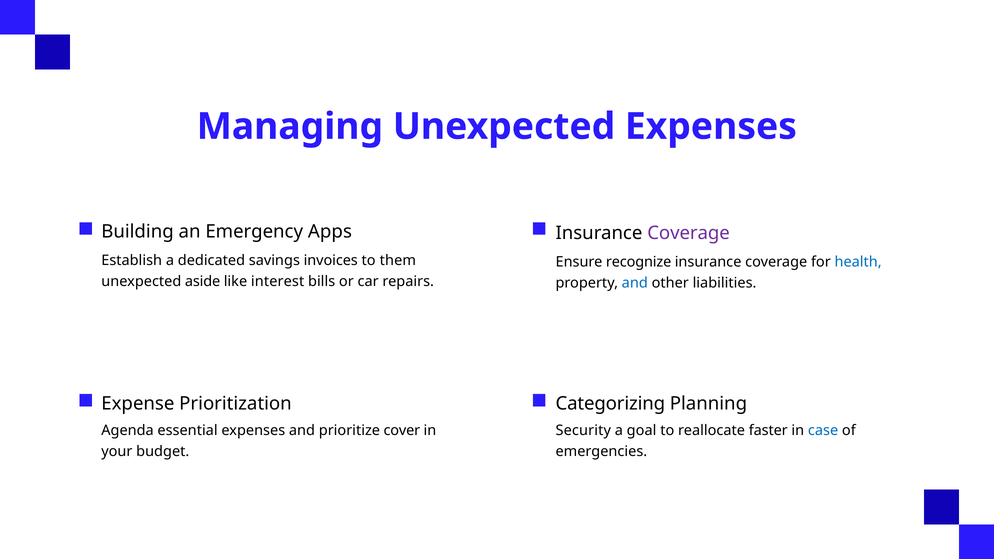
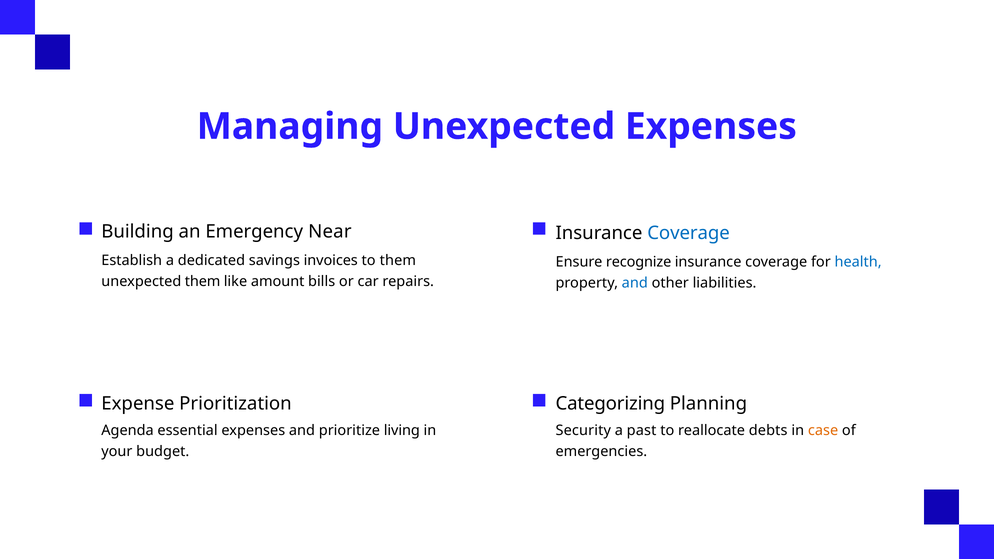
Apps: Apps -> Near (330, 232)
Coverage colour: purple -> blue (689, 233)
unexpected aside: aside -> them (203, 282)
interest: interest -> amount (278, 282)
cover: cover -> living (402, 431)
goal: goal -> past (642, 431)
faster: faster -> debts (768, 431)
case colour: blue -> orange (823, 431)
